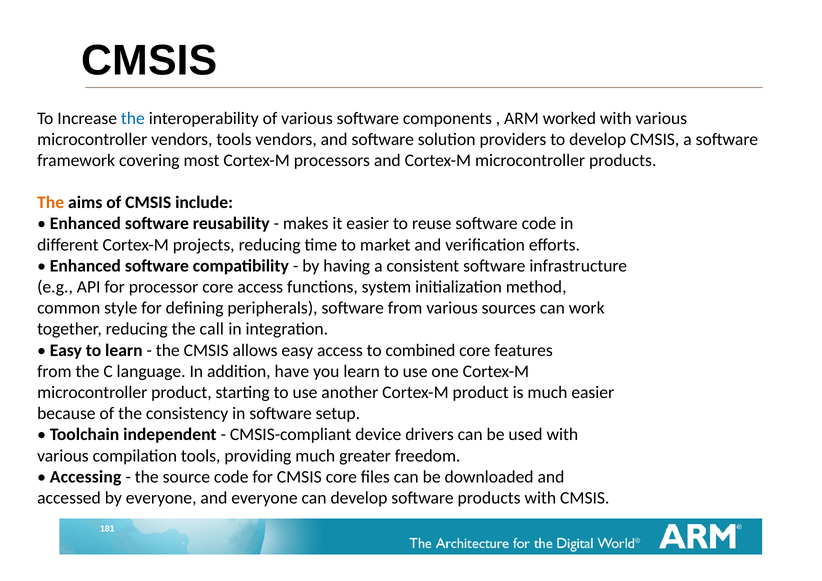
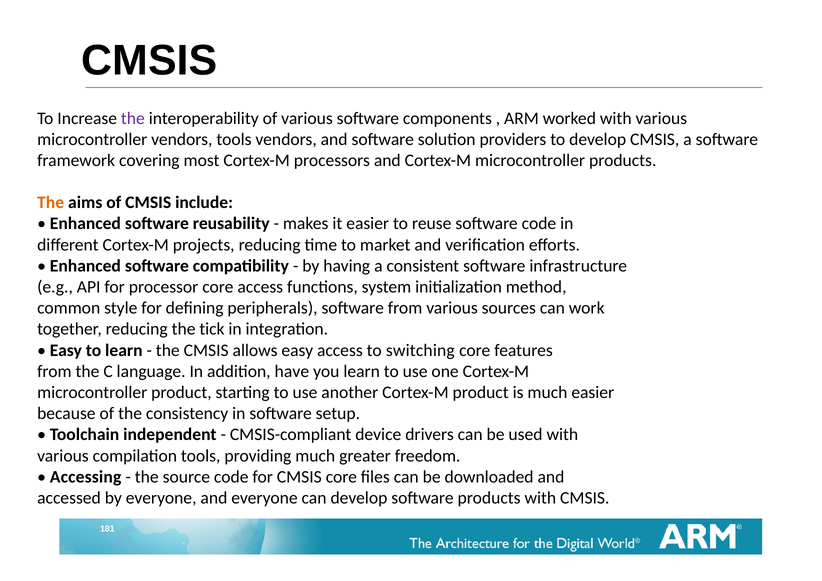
the colour: blue -> purple (133, 118)
call: call -> tick (212, 329)
combined: combined -> switching (420, 350)
